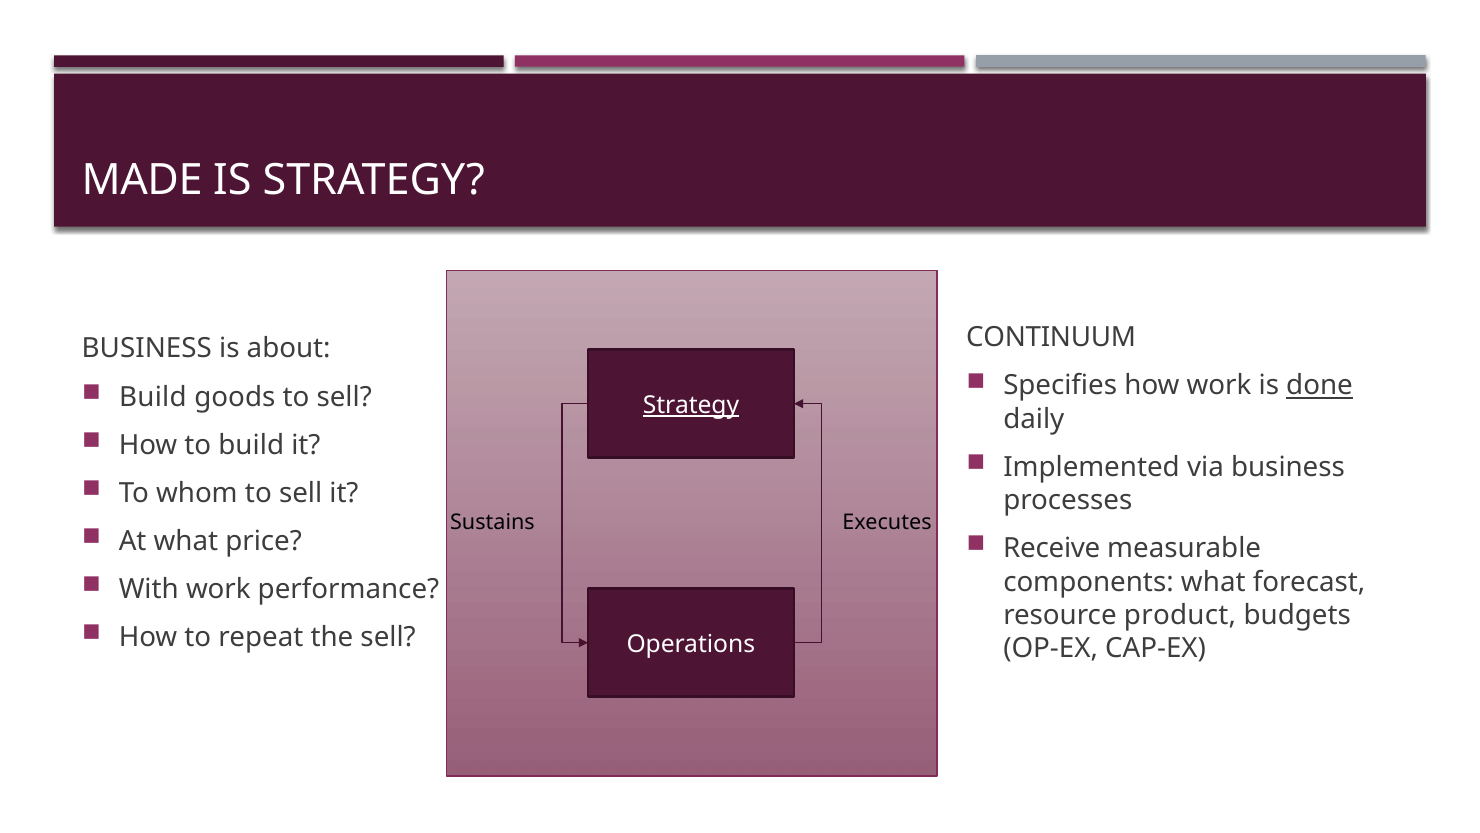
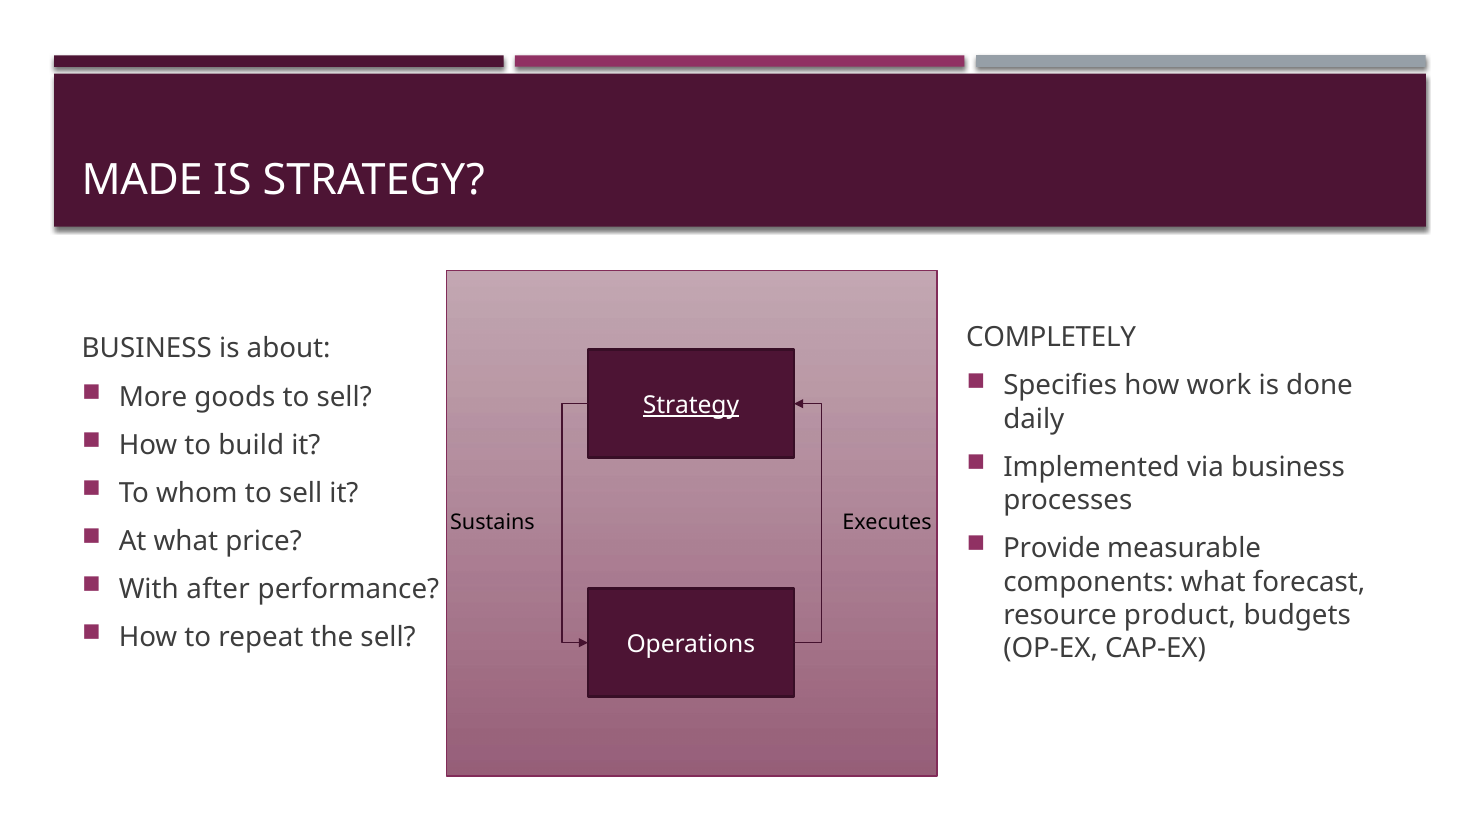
CONTINUUM: CONTINUUM -> COMPLETELY (1051, 337)
done underline: present -> none (1320, 386)
Build: Build -> More (153, 397)
Receive: Receive -> Provide (1052, 548)
With work: work -> after (218, 589)
